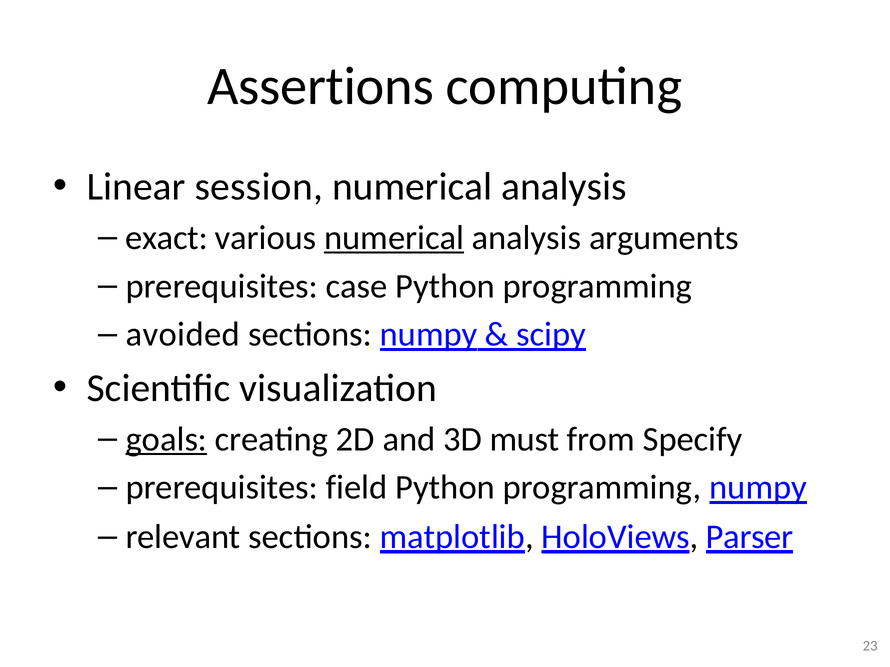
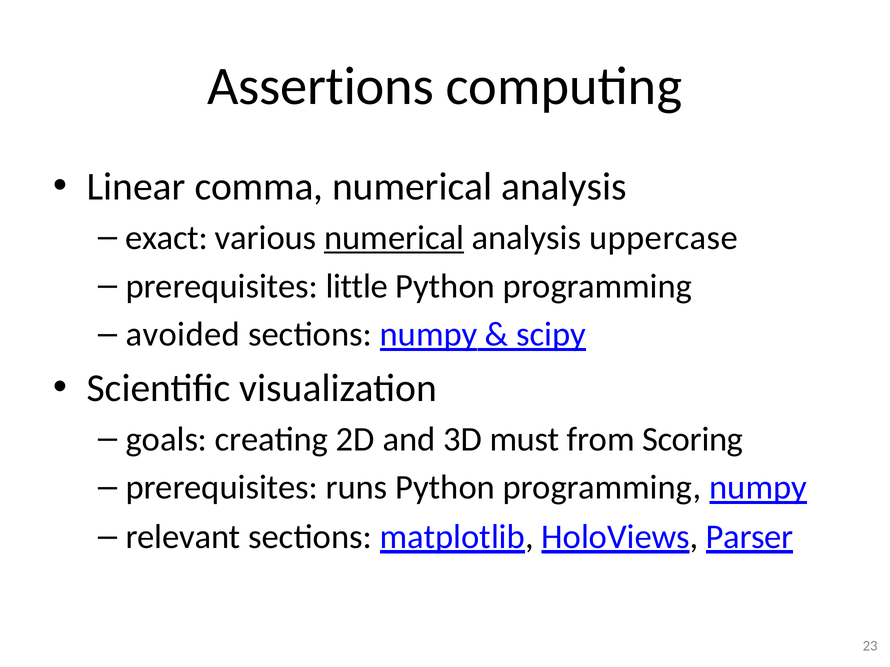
session: session -> comma (259, 187)
arguments: arguments -> uppercase (664, 238)
case: case -> little (357, 286)
goals underline: present -> none (166, 439)
Specify: Specify -> Scoring (693, 439)
field: field -> runs (357, 488)
